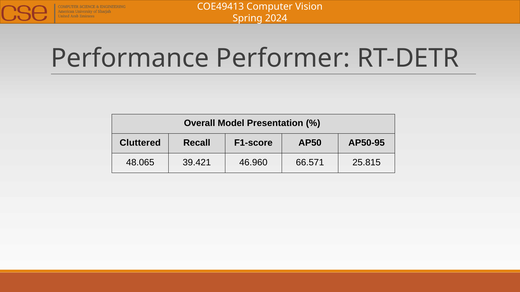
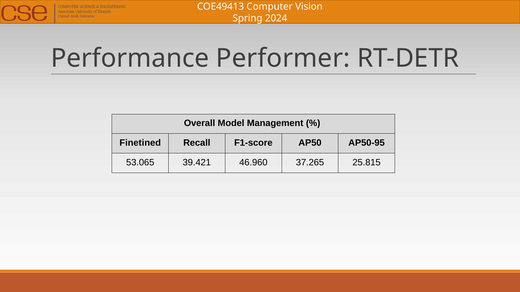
Presentation: Presentation -> Management (275, 123)
Cluttered: Cluttered -> Finetined (140, 143)
48.065: 48.065 -> 53.065 (140, 163)
66.571: 66.571 -> 37.265 (310, 163)
